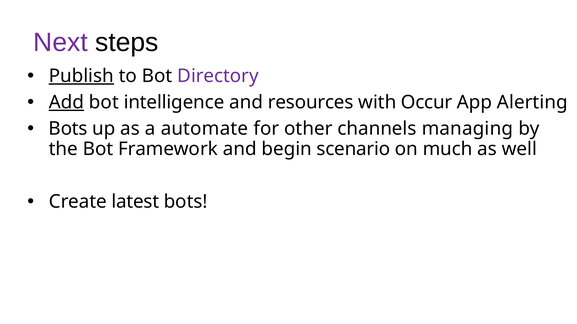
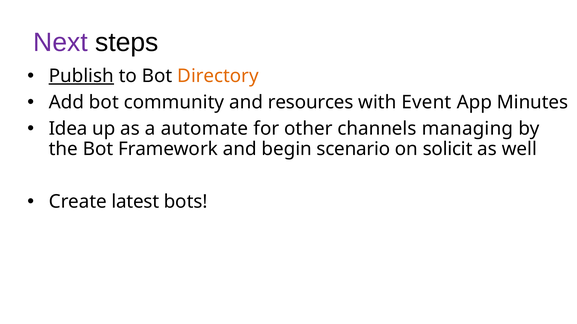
Directory colour: purple -> orange (218, 76)
Add underline: present -> none (66, 102)
intelligence: intelligence -> community (174, 102)
Occur: Occur -> Event (426, 102)
Alerting: Alerting -> Minutes (532, 102)
Bots: Bots -> Idea (68, 129)
much: much -> solicit (448, 149)
